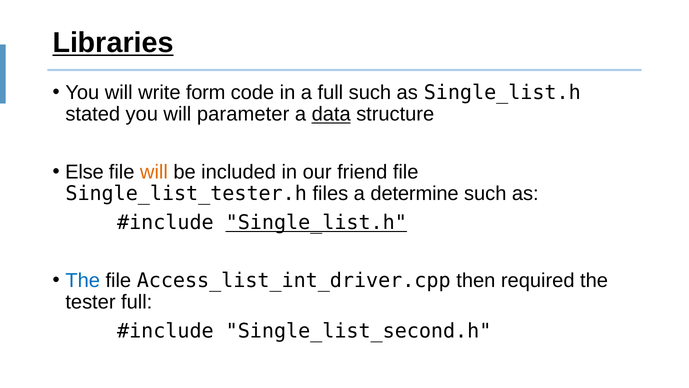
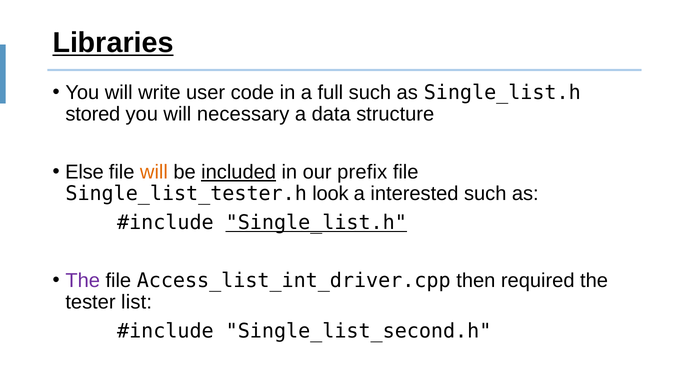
form: form -> user (206, 92)
stated: stated -> stored (93, 114)
parameter: parameter -> necessary (243, 114)
data underline: present -> none (331, 114)
included underline: none -> present (239, 172)
friend: friend -> prefix (362, 172)
files: files -> look (330, 194)
determine: determine -> interested (415, 194)
The colour: blue -> purple (83, 280)
tester full: full -> list (137, 302)
